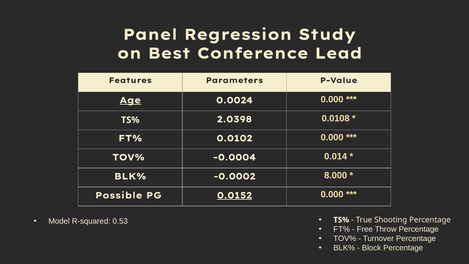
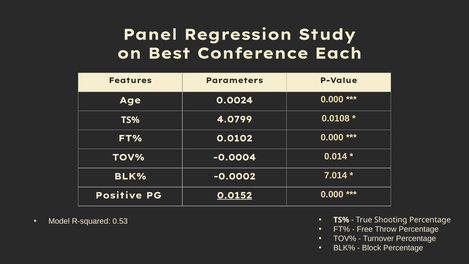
Lead: Lead -> Each (338, 53)
Age underline: present -> none (130, 100)
2.0398: 2.0398 -> 4.0799 (234, 119)
8.000: 8.000 -> 7.014 (336, 175)
Possible: Possible -> Positive (119, 195)
